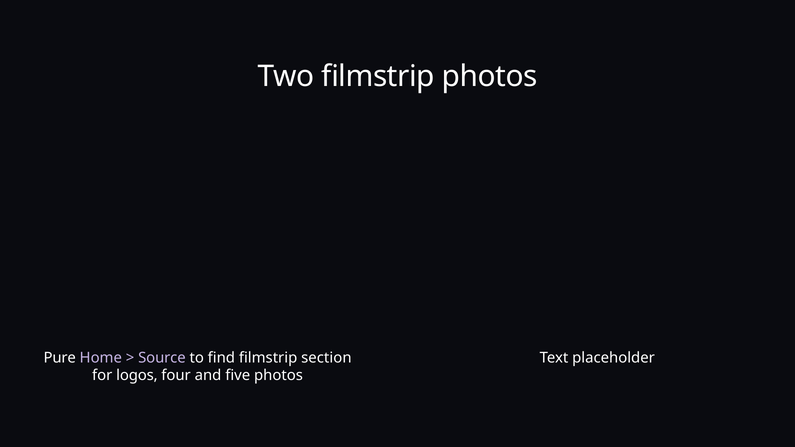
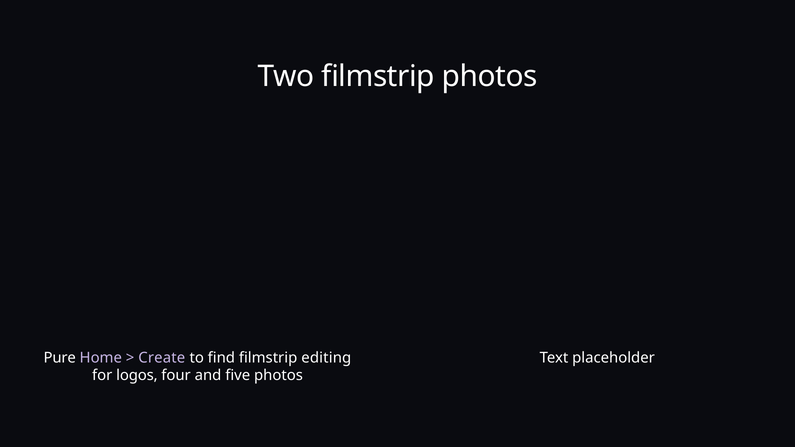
Source: Source -> Create (162, 358)
section: section -> editing (326, 358)
